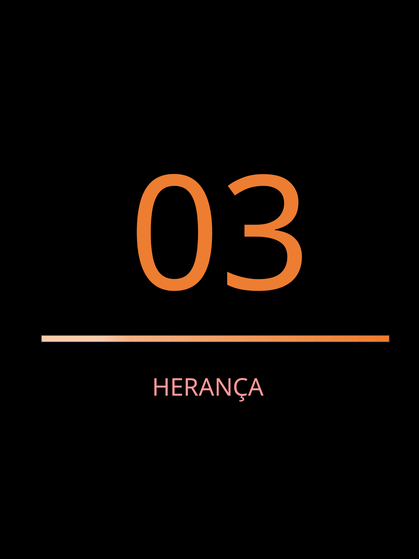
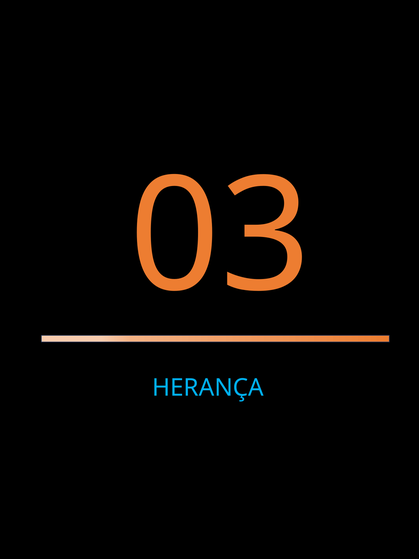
HERANÇA colour: pink -> light blue (208, 388)
